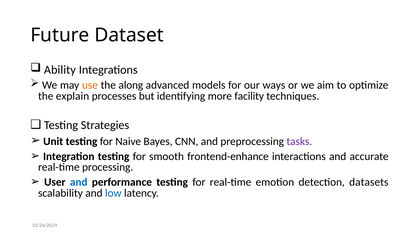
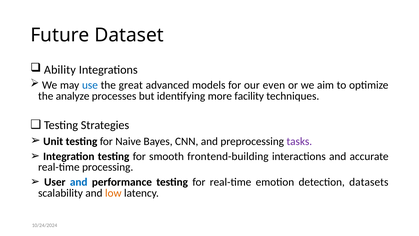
use colour: orange -> blue (90, 85)
along: along -> great (131, 85)
ways: ways -> even (274, 85)
explain: explain -> analyze (73, 96)
frontend-enhance: frontend-enhance -> frontend-building (228, 156)
low colour: blue -> orange (113, 193)
